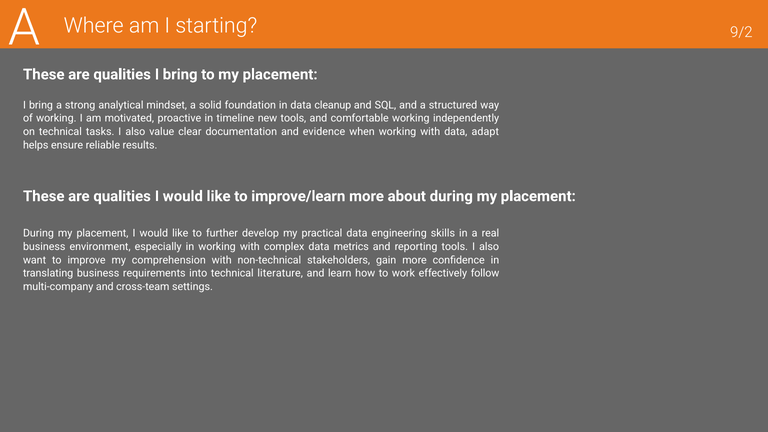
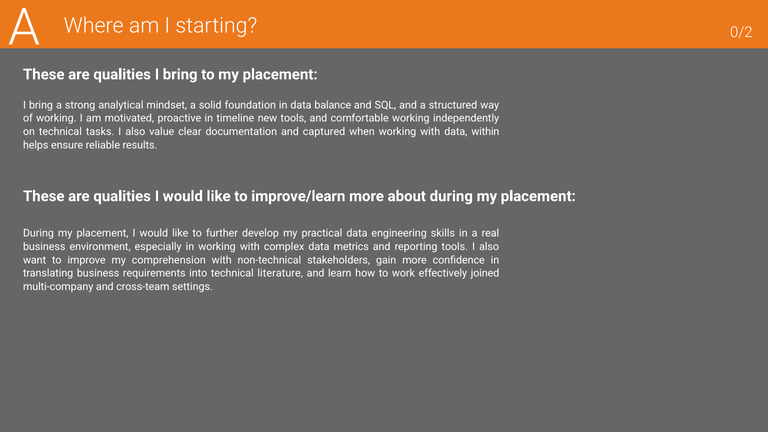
9/2: 9/2 -> 0/2 (741, 32)
cleanup: cleanup -> balance (333, 105)
evidence: evidence -> captured (324, 132)
adapt: adapt -> within (485, 132)
follow: follow -> joined (485, 273)
